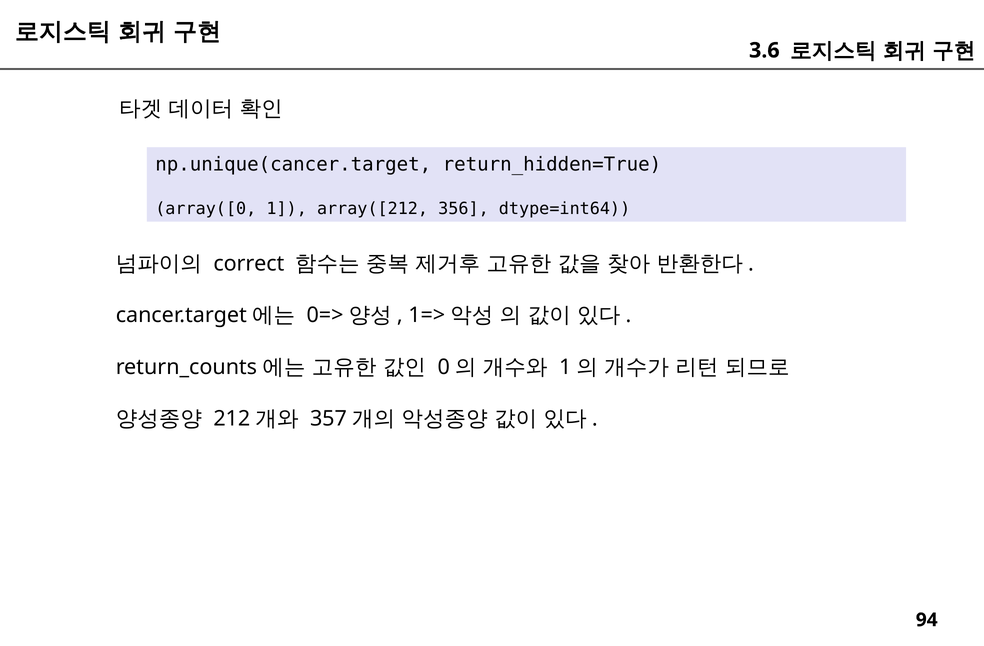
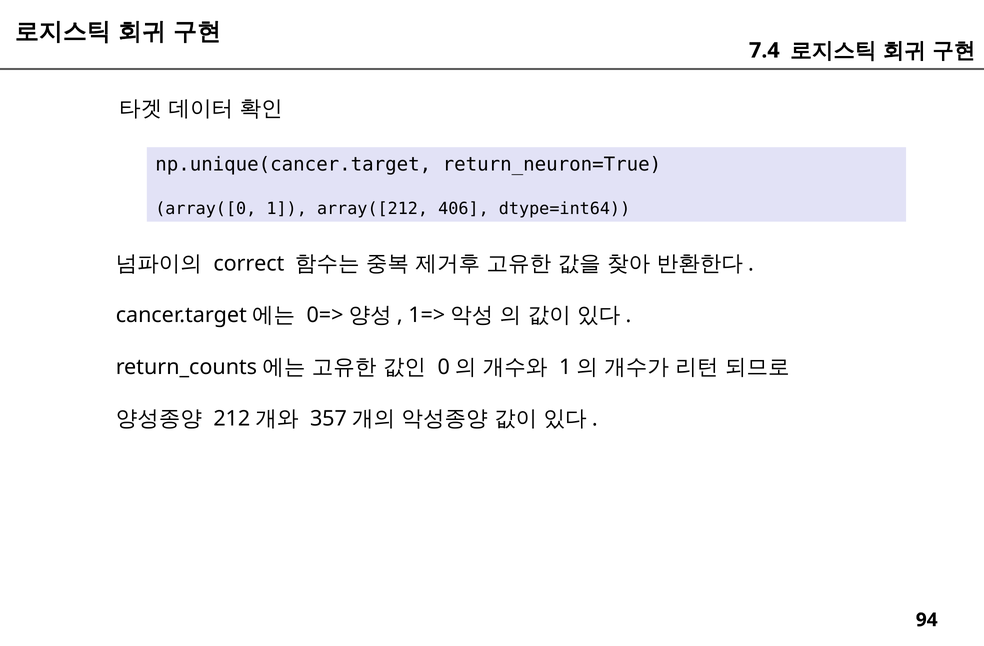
3.6: 3.6 -> 7.4 (764, 50)
return_hidden=True: return_hidden=True -> return_neuron=True (552, 164)
356: 356 -> 406 (463, 209)
